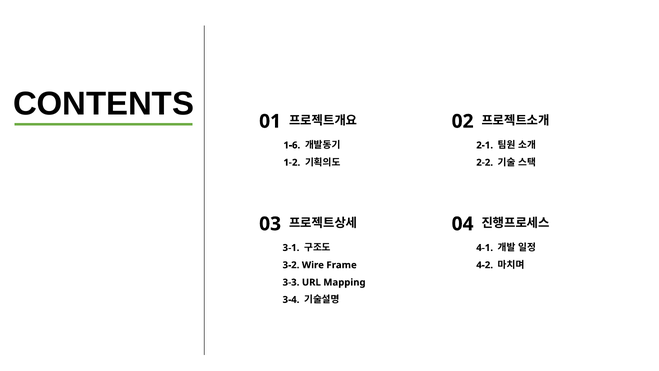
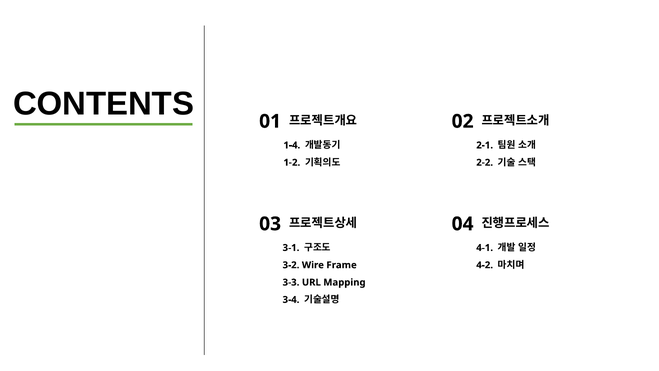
1-6: 1-6 -> 1-4 (292, 145)
